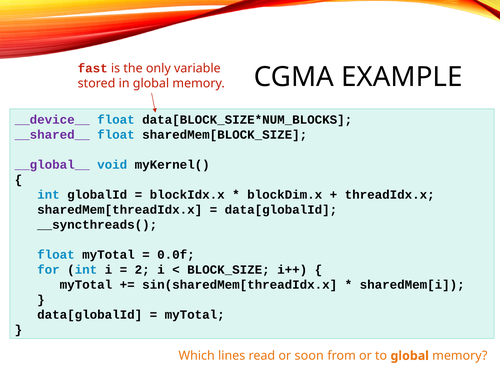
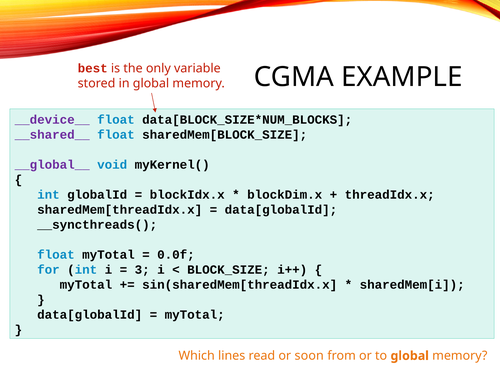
fast: fast -> best (93, 68)
2: 2 -> 3 (142, 270)
